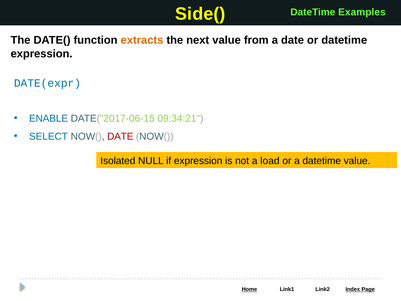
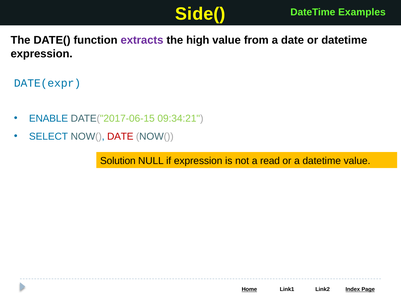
extracts colour: orange -> purple (142, 40)
next: next -> high (198, 40)
Isolated: Isolated -> Solution (118, 161)
load: load -> read (270, 161)
